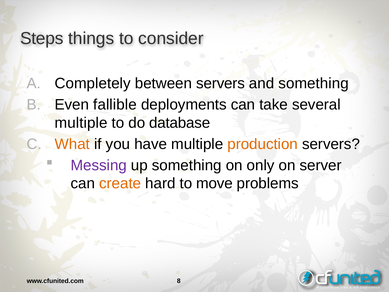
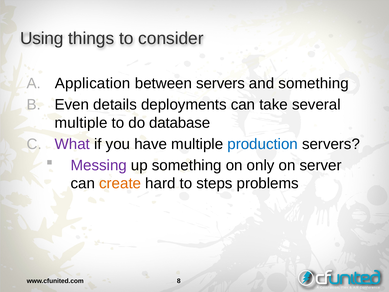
Steps: Steps -> Using (42, 38)
Completely: Completely -> Application (93, 83)
fallible: fallible -> details (115, 105)
What colour: orange -> purple (72, 144)
production colour: orange -> blue (263, 144)
move: move -> steps (214, 183)
